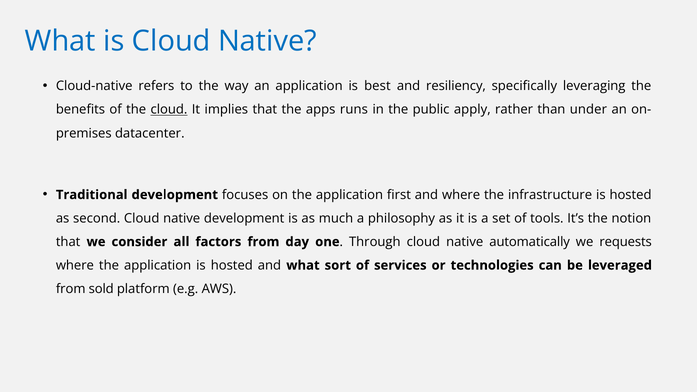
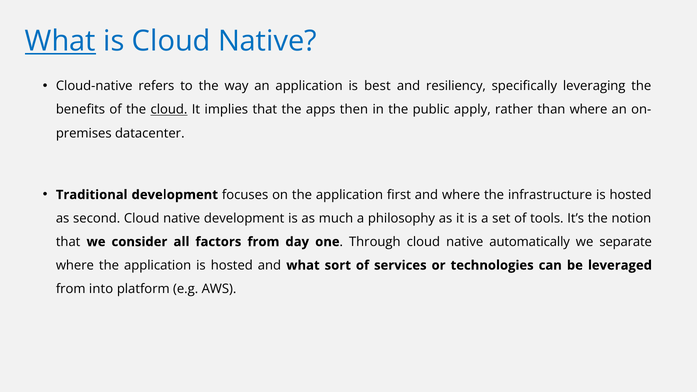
What underline: none -> present (60, 41)
runs: runs -> then (354, 110)
than under: under -> where (589, 110)
requests: requests -> separate (626, 242)
sold: sold -> into (101, 289)
